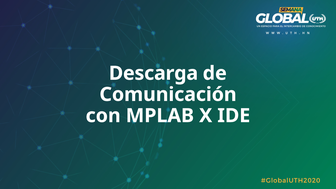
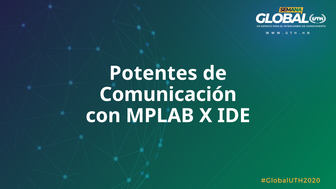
Descarga: Descarga -> Potentes (153, 73)
